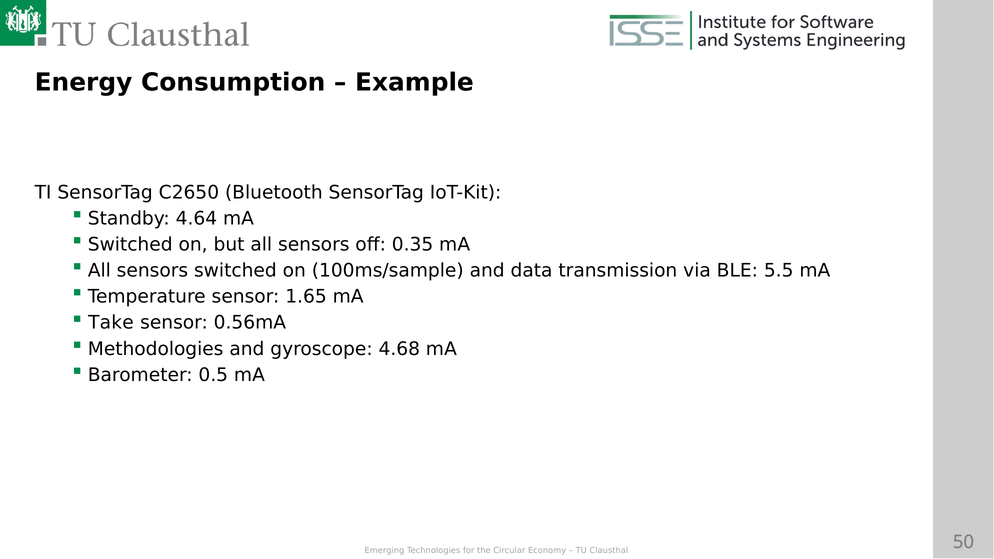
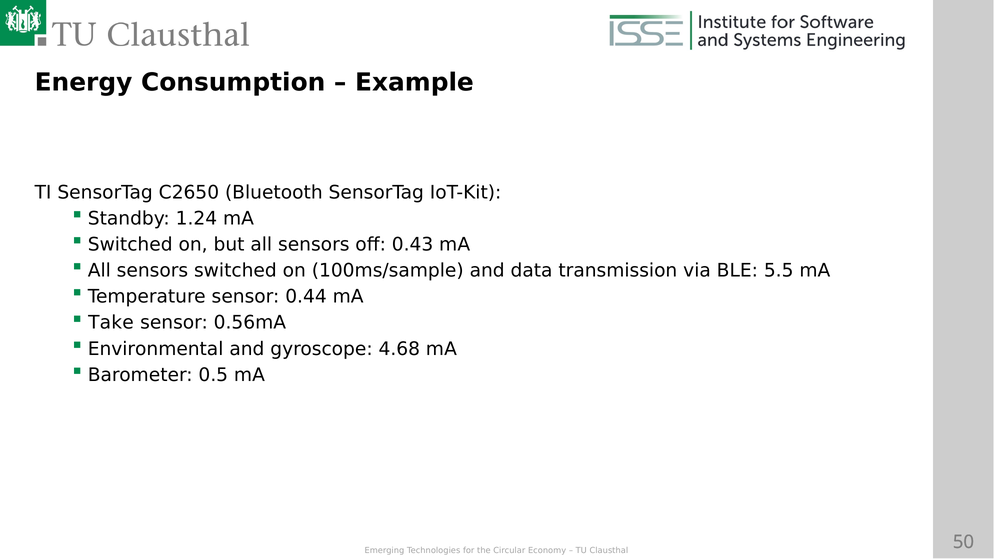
4.64: 4.64 -> 1.24 (196, 219)
0.35: 0.35 -> 0.43 (413, 245)
1.65: 1.65 -> 0.44 (306, 297)
Methodologies: Methodologies -> Environmental (156, 349)
